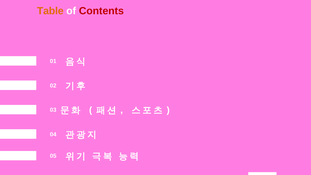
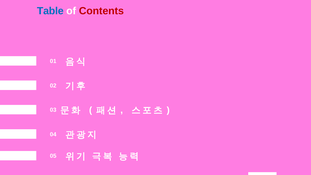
Table colour: orange -> blue (50, 11)
